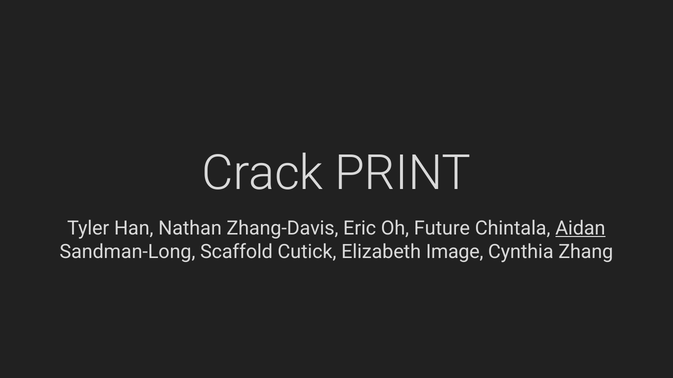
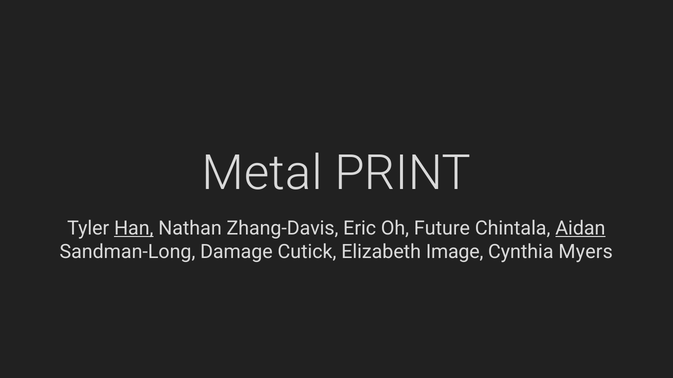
Crack: Crack -> Metal (262, 173)
Han underline: none -> present (134, 228)
Scaffold: Scaffold -> Damage (236, 252)
Zhang: Zhang -> Myers (586, 252)
